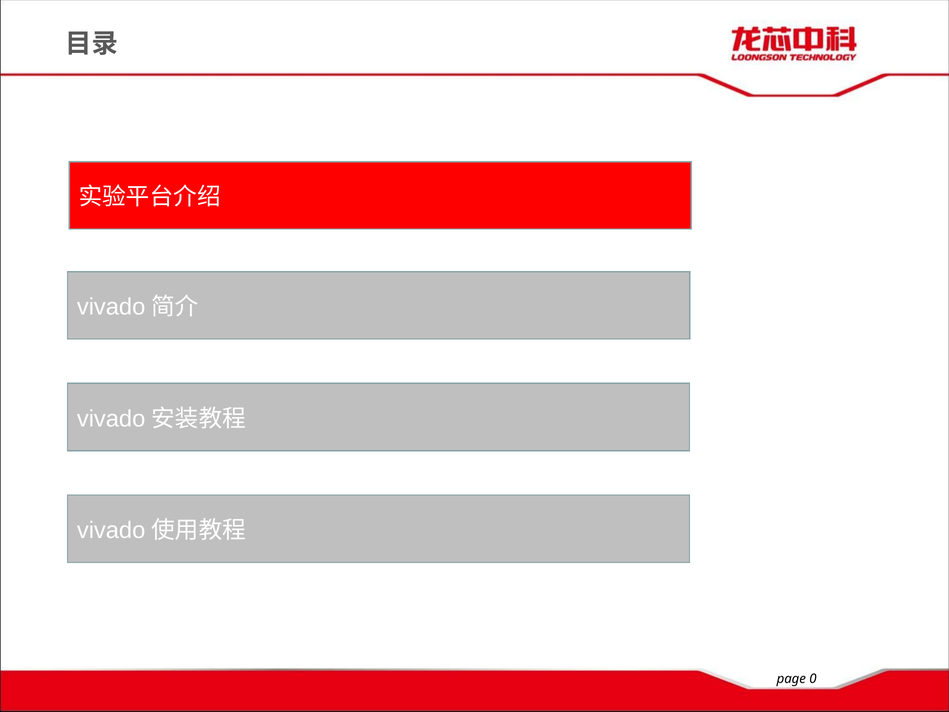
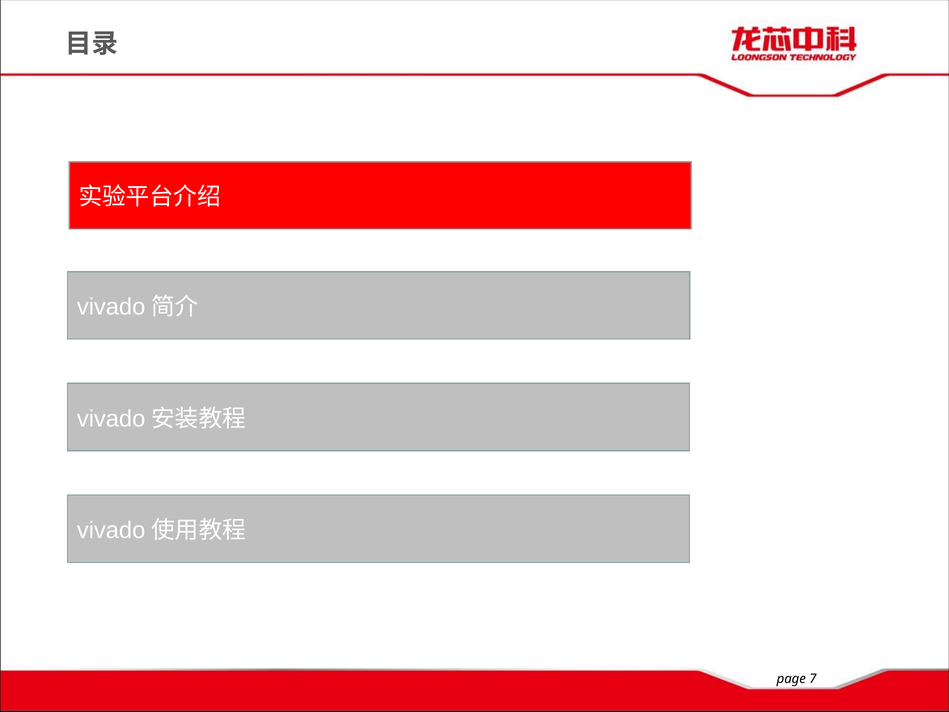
0: 0 -> 7 (813, 679)
